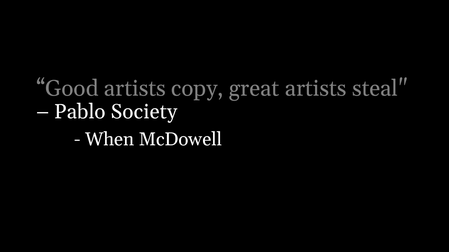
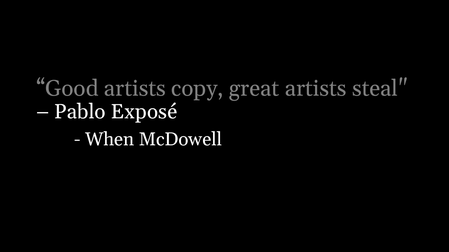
Society: Society -> Exposé (144, 112)
